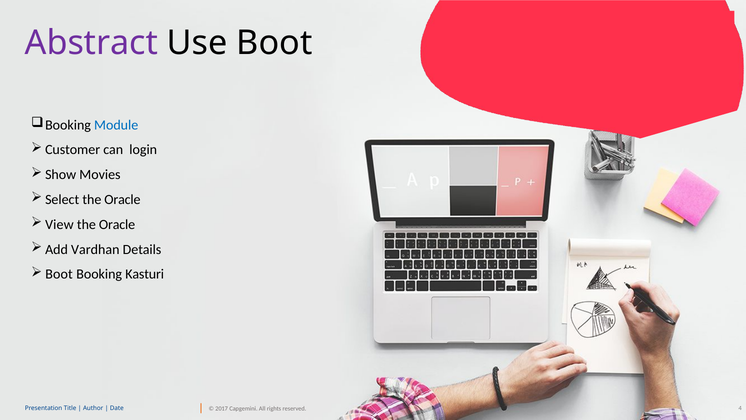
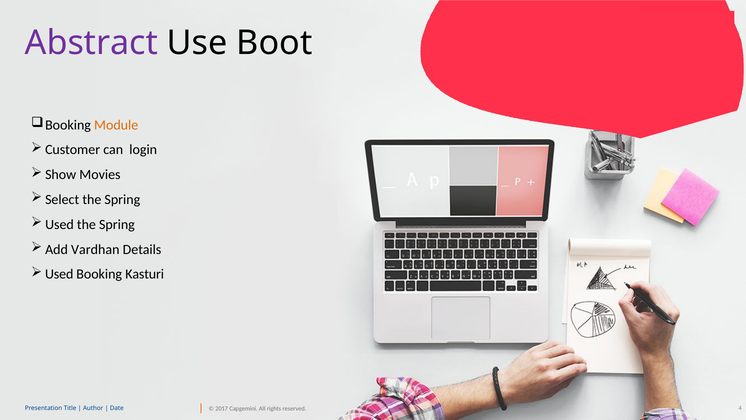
Module colour: blue -> orange (116, 125)
Select the Oracle: Oracle -> Spring (122, 199)
View: View -> Used (59, 224)
Oracle: Oracle -> Spring (117, 224)
Boot: Boot -> Used (59, 274)
